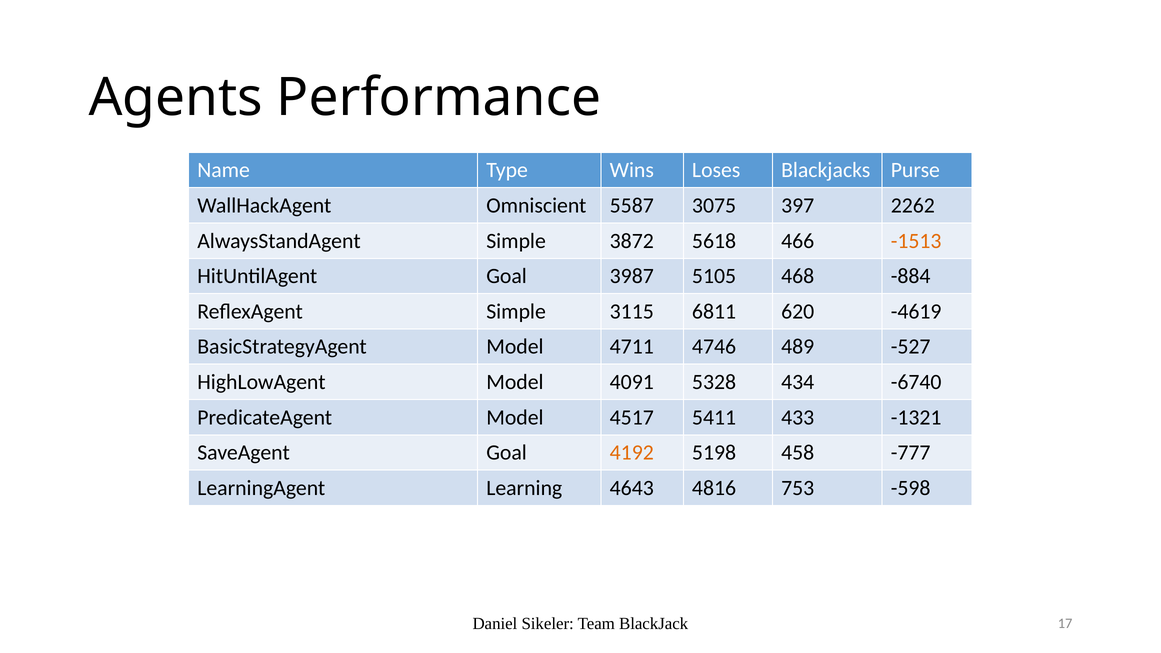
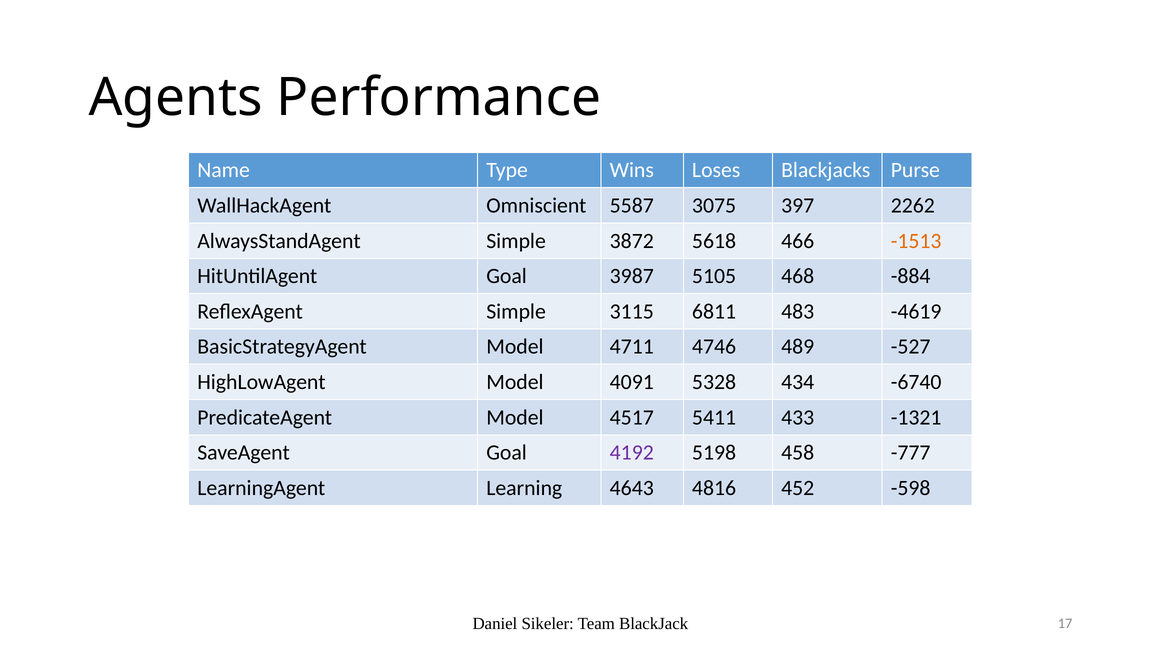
620: 620 -> 483 (798, 312)
4192 colour: orange -> purple (632, 453)
753: 753 -> 452 (798, 488)
